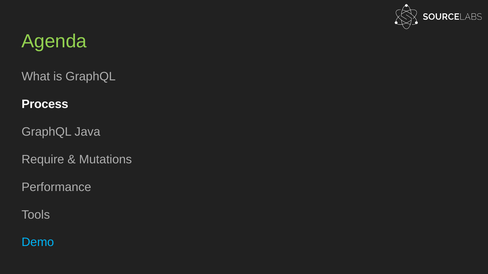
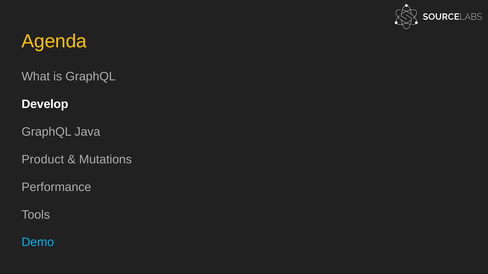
Agenda colour: light green -> yellow (54, 41)
Process: Process -> Develop (45, 104)
Require: Require -> Product (43, 160)
